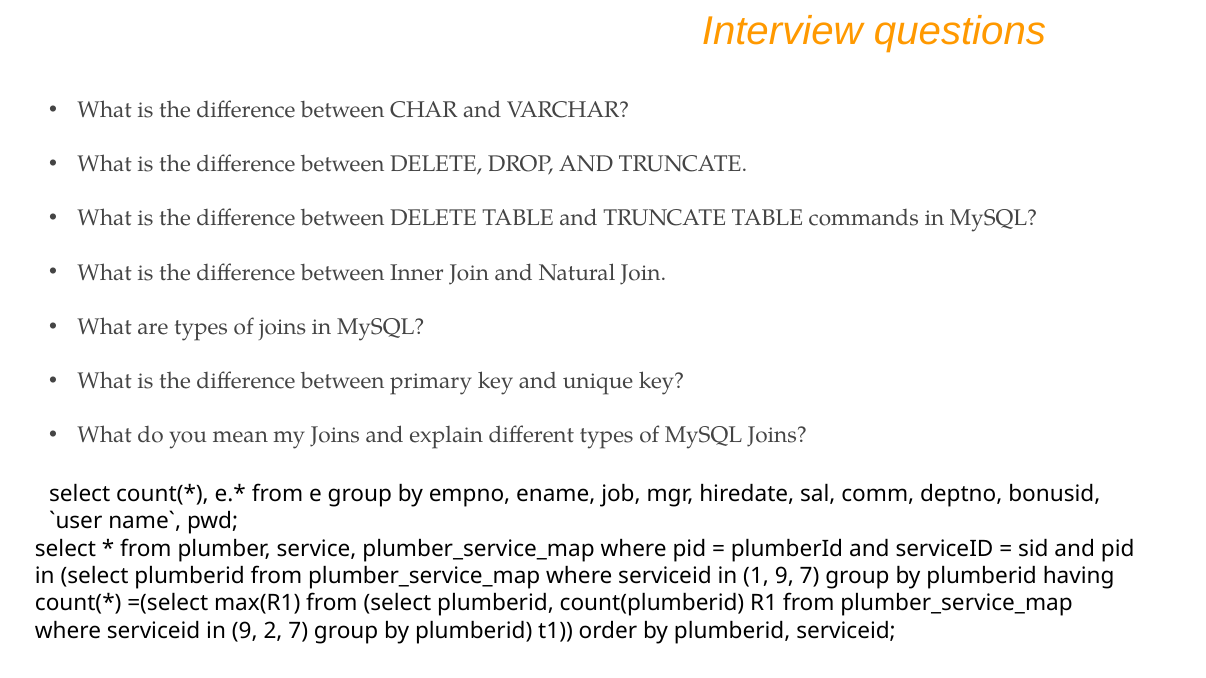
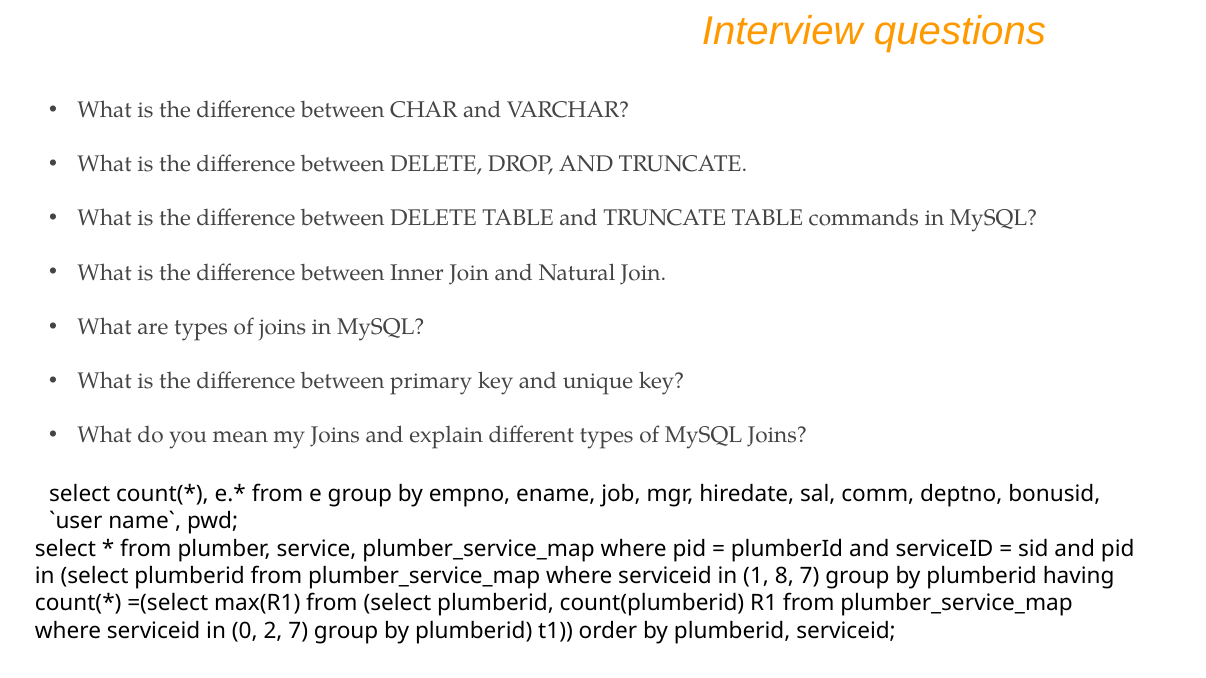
1 9: 9 -> 8 (784, 577)
in 9: 9 -> 0 (245, 631)
